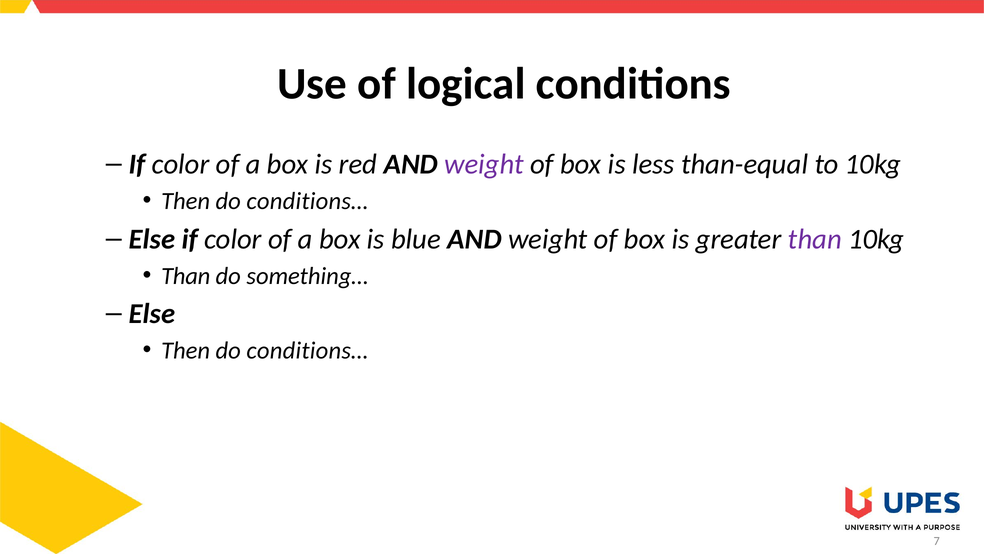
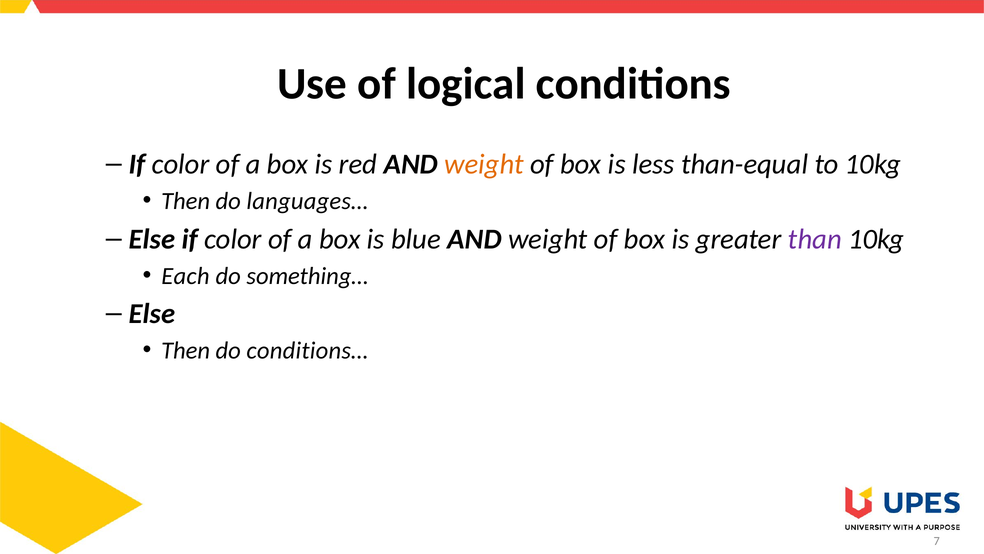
weight colour: purple -> orange (484, 164)
conditions…: conditions… -> languages… (307, 201)
Than: Than -> Each (185, 276)
